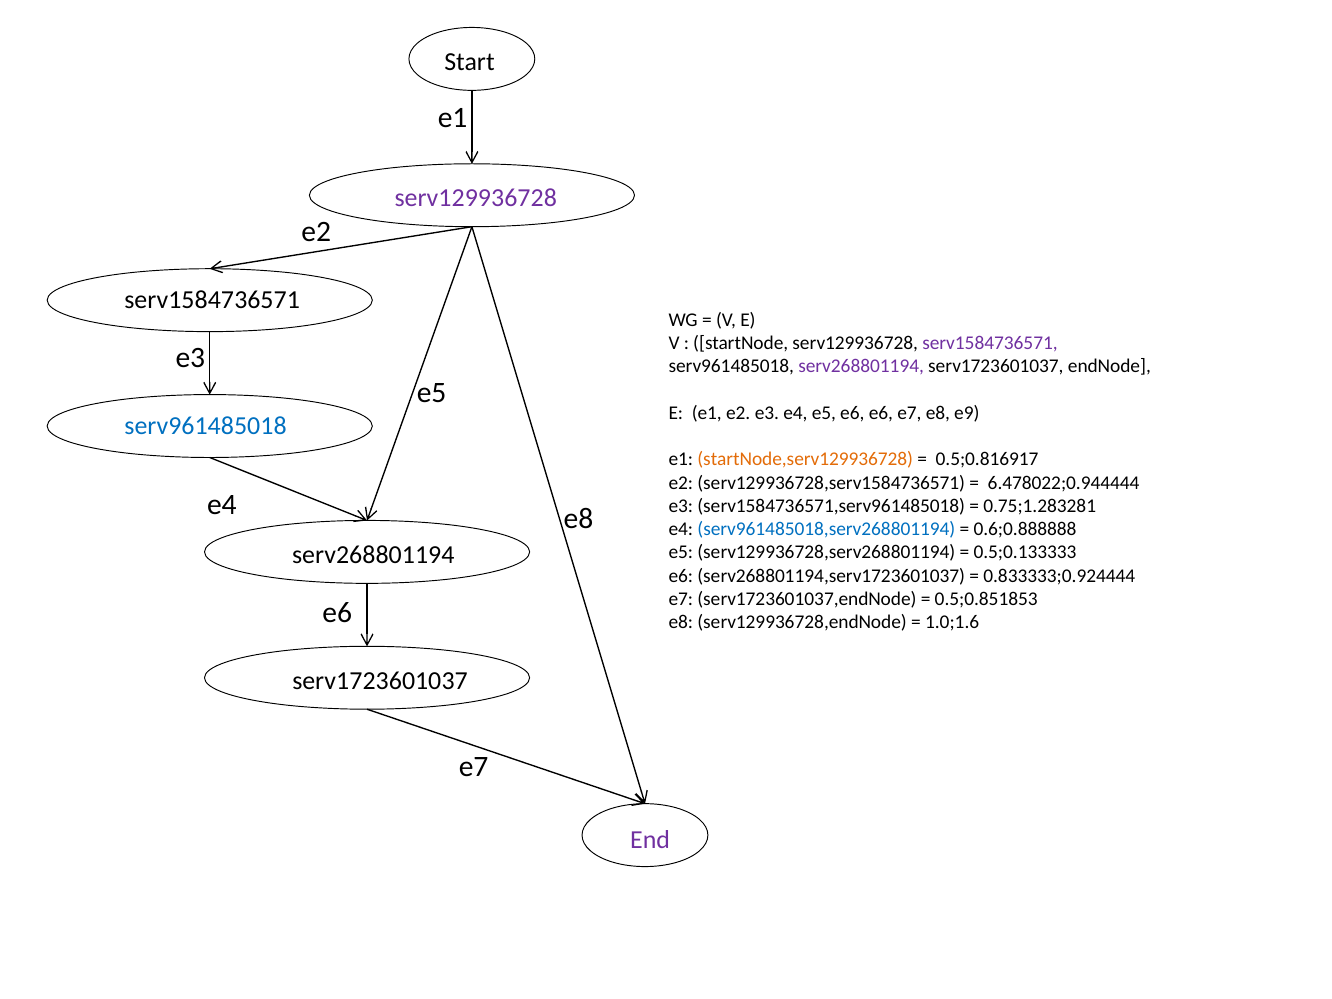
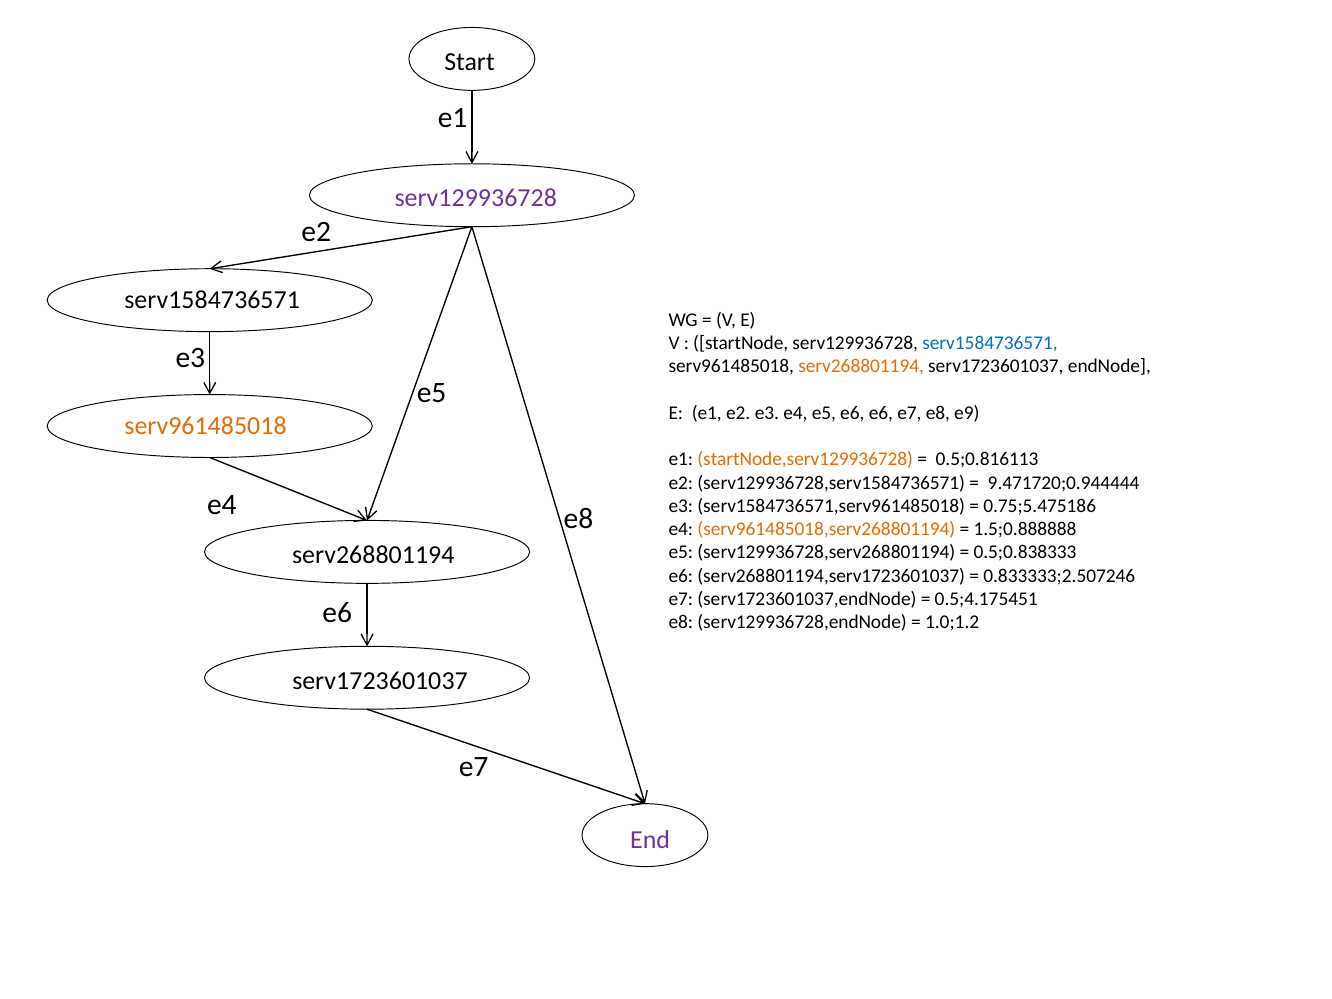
serv1584736571 colour: purple -> blue (990, 343)
serv268801194 colour: purple -> orange (861, 366)
serv961485018 colour: blue -> orange (205, 426)
0.5;0.816917: 0.5;0.816917 -> 0.5;0.816113 (987, 459)
6.478022;0.944444: 6.478022;0.944444 -> 9.471720;0.944444 (1064, 483)
0.75;1.283281: 0.75;1.283281 -> 0.75;5.475186 (1040, 506)
serv961485018,serv268801194 colour: blue -> orange (826, 529)
0.6;0.888888: 0.6;0.888888 -> 1.5;0.888888 (1025, 529)
0.5;0.133333: 0.5;0.133333 -> 0.5;0.838333 (1025, 553)
0.833333;0.924444: 0.833333;0.924444 -> 0.833333;2.507246 (1059, 576)
0.5;0.851853: 0.5;0.851853 -> 0.5;4.175451 (986, 599)
1.0;1.6: 1.0;1.6 -> 1.0;1.2 (952, 622)
